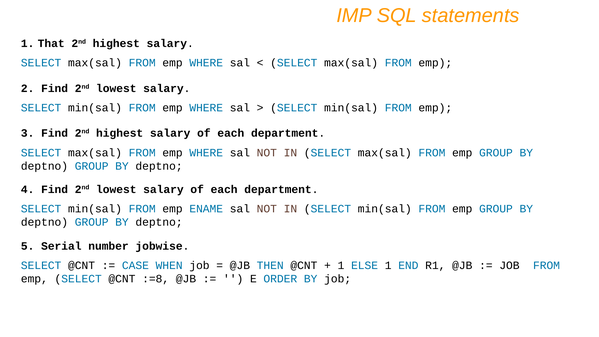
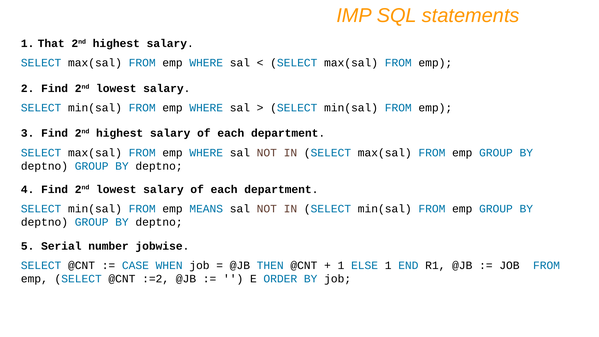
ENAME: ENAME -> MEANS (206, 209)
:=8: :=8 -> :=2 (156, 279)
